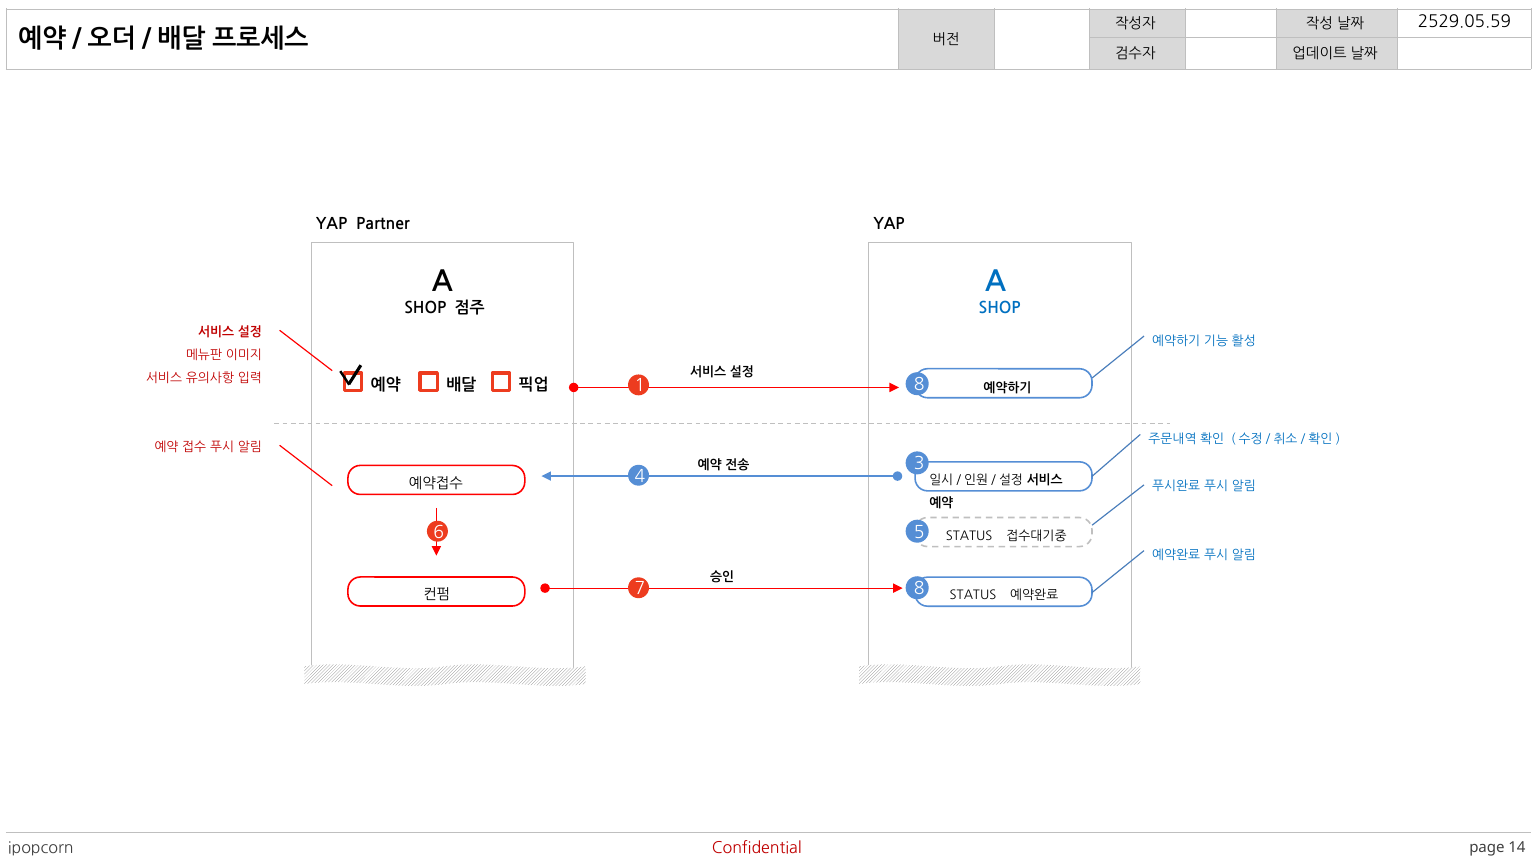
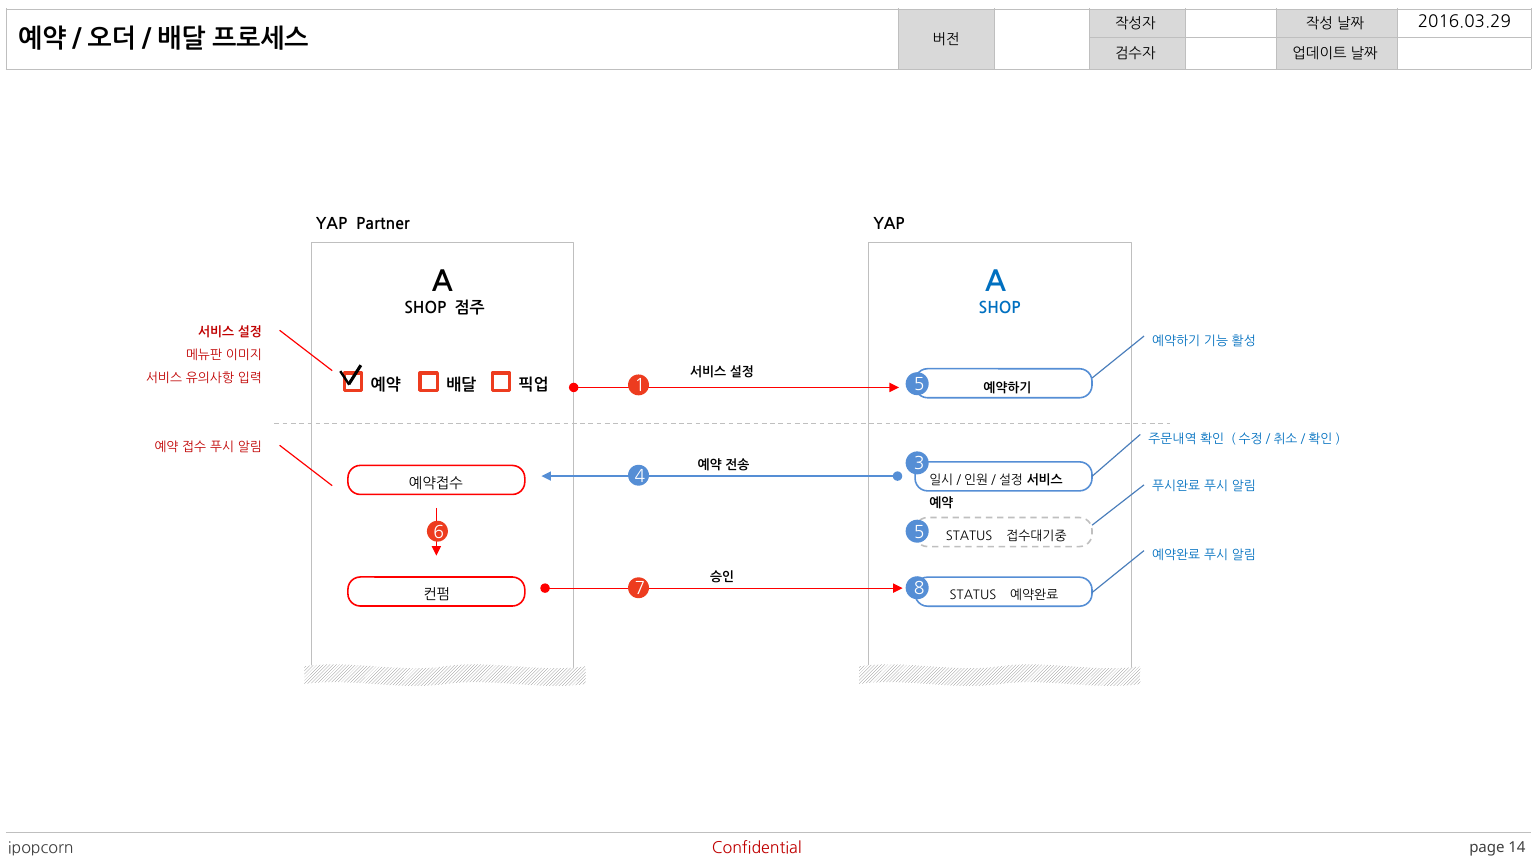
2529.05.59: 2529.05.59 -> 2016.03.29 (1464, 22)
1 8: 8 -> 5 (919, 385)
